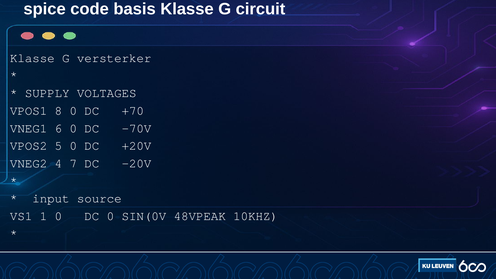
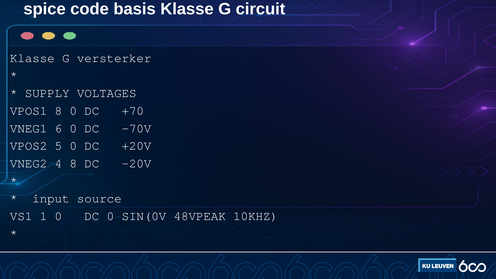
4 7: 7 -> 8 (73, 163)
